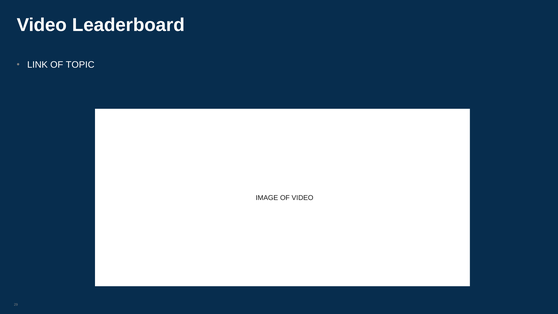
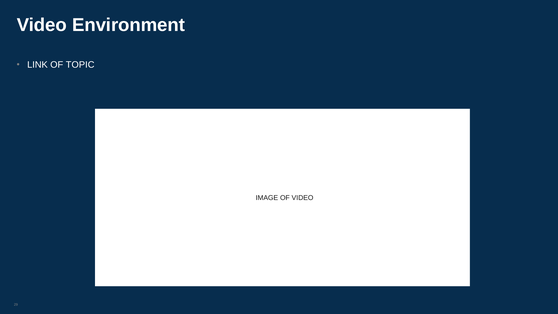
Leaderboard: Leaderboard -> Environment (129, 25)
